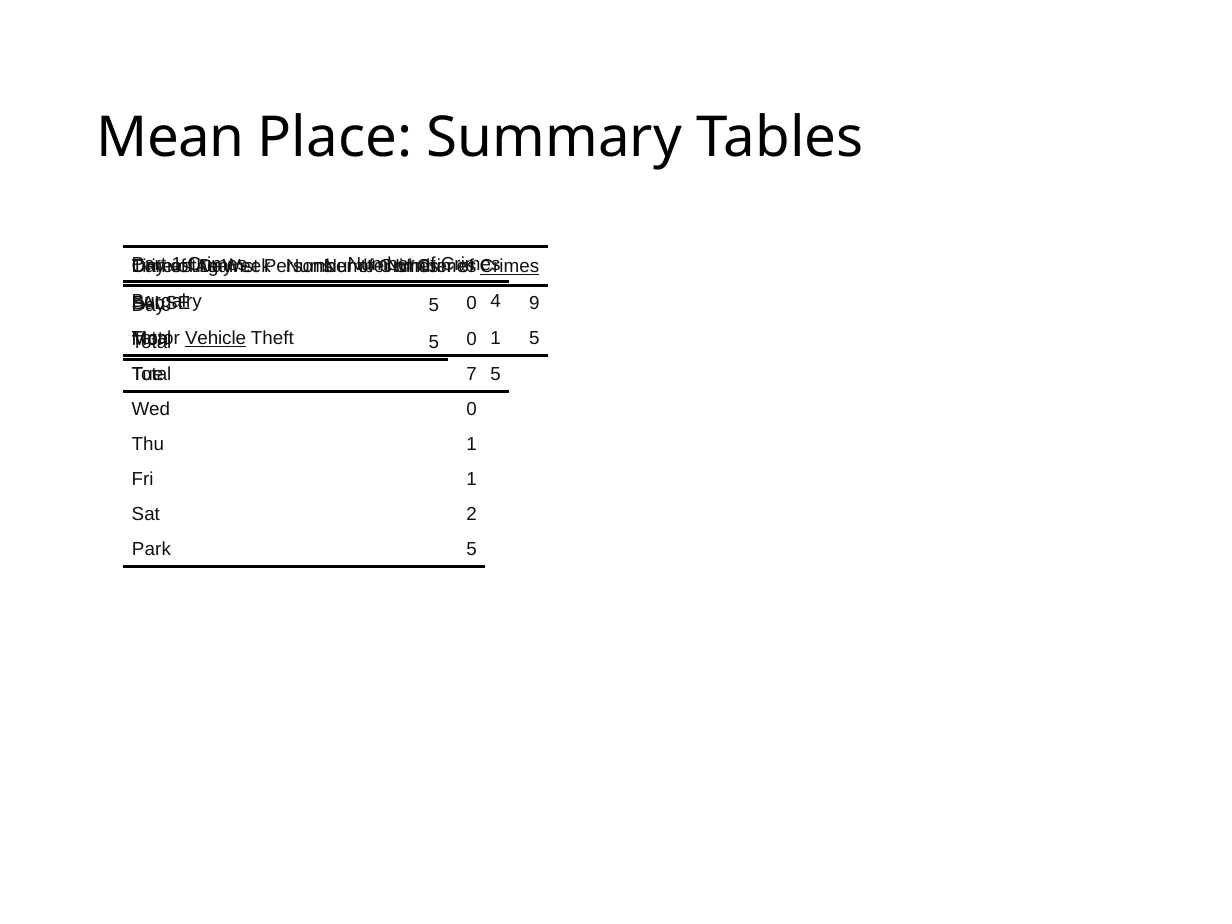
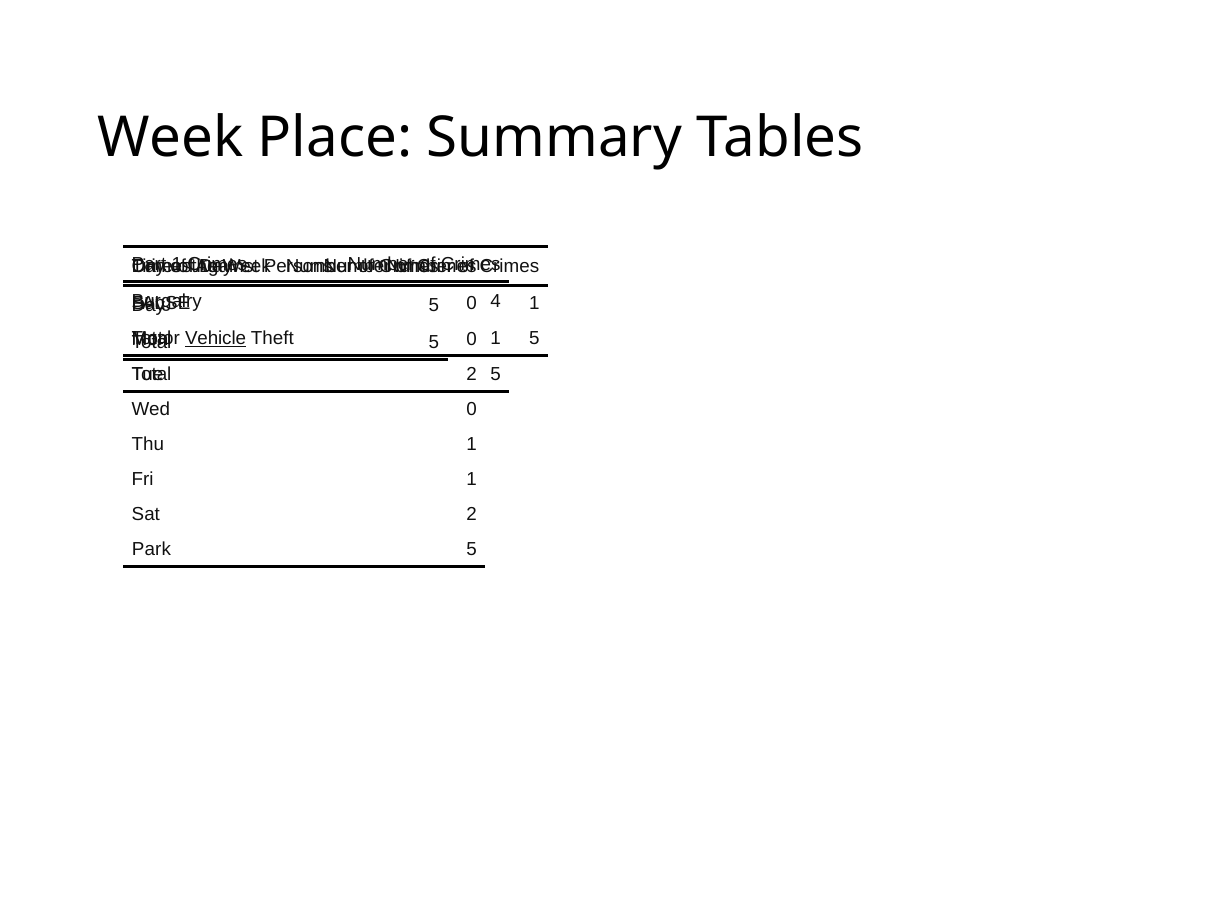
Mean: Mean -> Week (170, 138)
Crimes underline: present -> none (509, 266)
9: 9 -> 1 (534, 303)
7: 7 -> 2 (471, 374)
